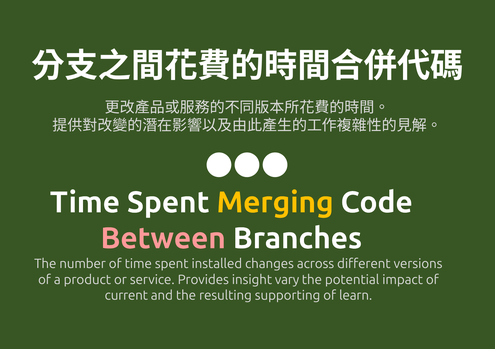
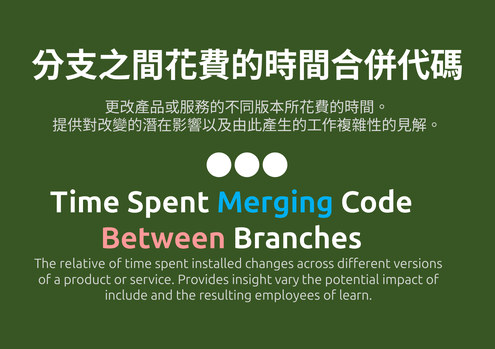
Merging colour: yellow -> light blue (275, 202)
number: number -> relative (83, 264)
current: current -> include (126, 295)
supporting: supporting -> employees (287, 295)
